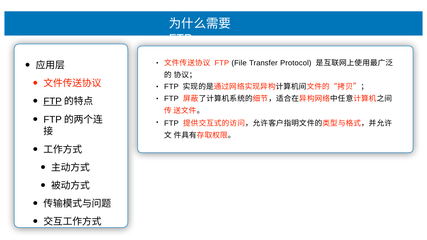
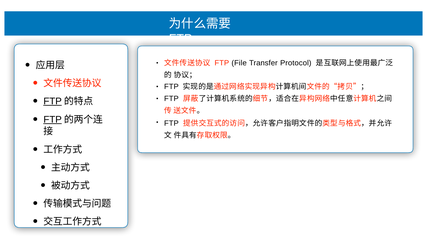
FTP underline: none -> present (53, 120)
